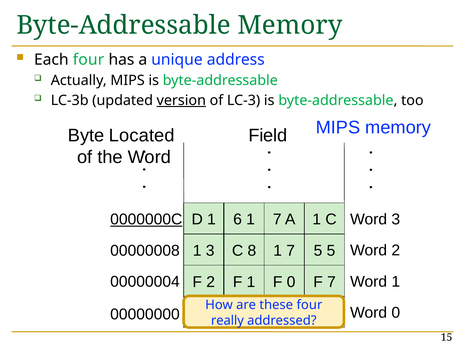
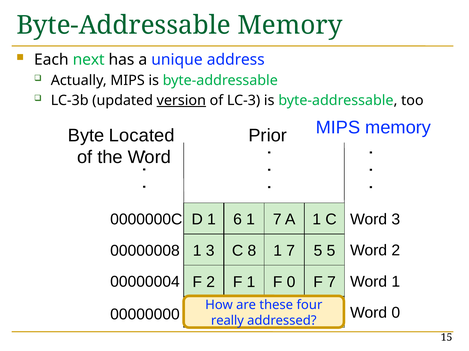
Each four: four -> next (89, 60)
Field: Field -> Prior (268, 136)
0000000C underline: present -> none (146, 220)
